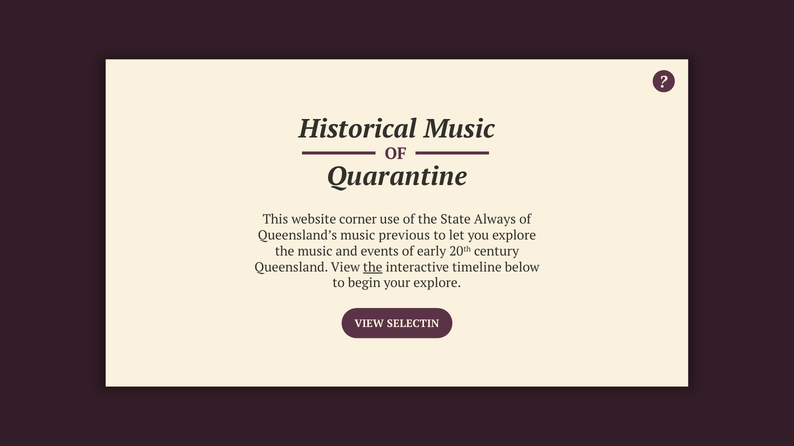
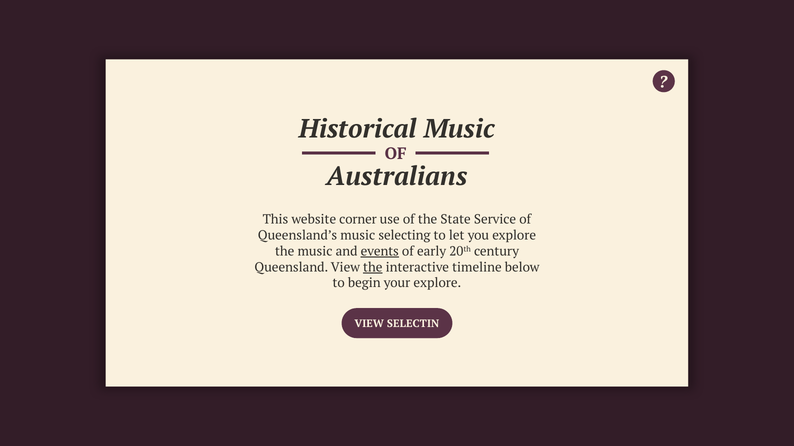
Quarantine: Quarantine -> Australians (397, 177)
Always: Always -> Service (495, 220)
previous: previous -> selecting (404, 236)
events underline: none -> present (380, 252)
